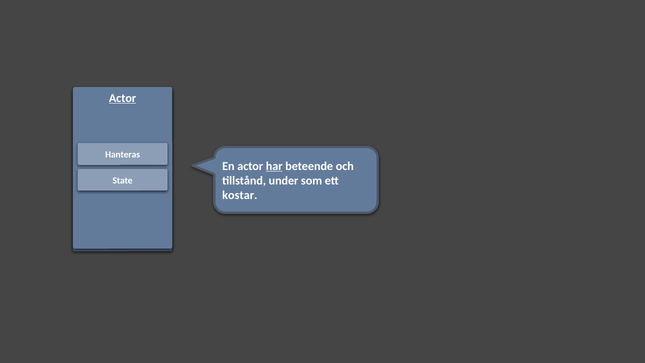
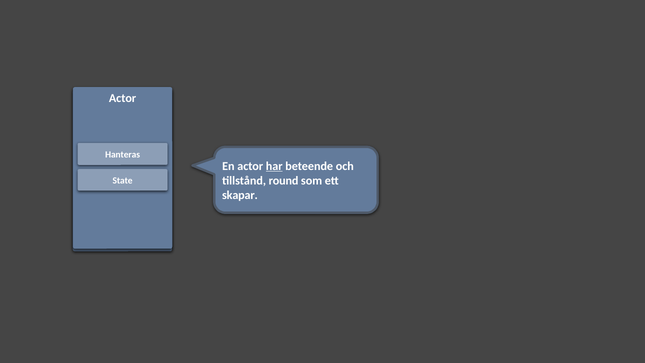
Actor underline: present -> none (123, 98)
under: under -> round (284, 181)
kostar: kostar -> skapar (240, 195)
